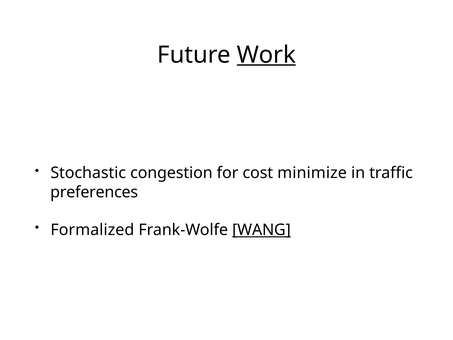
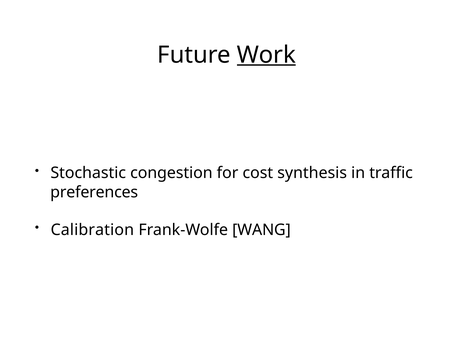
minimize: minimize -> synthesis (312, 173)
Formalized: Formalized -> Calibration (92, 230)
WANG underline: present -> none (261, 230)
